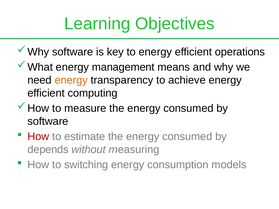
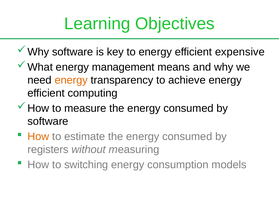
operations: operations -> expensive (240, 52)
How colour: red -> orange (38, 137)
depends: depends -> registers (48, 150)
